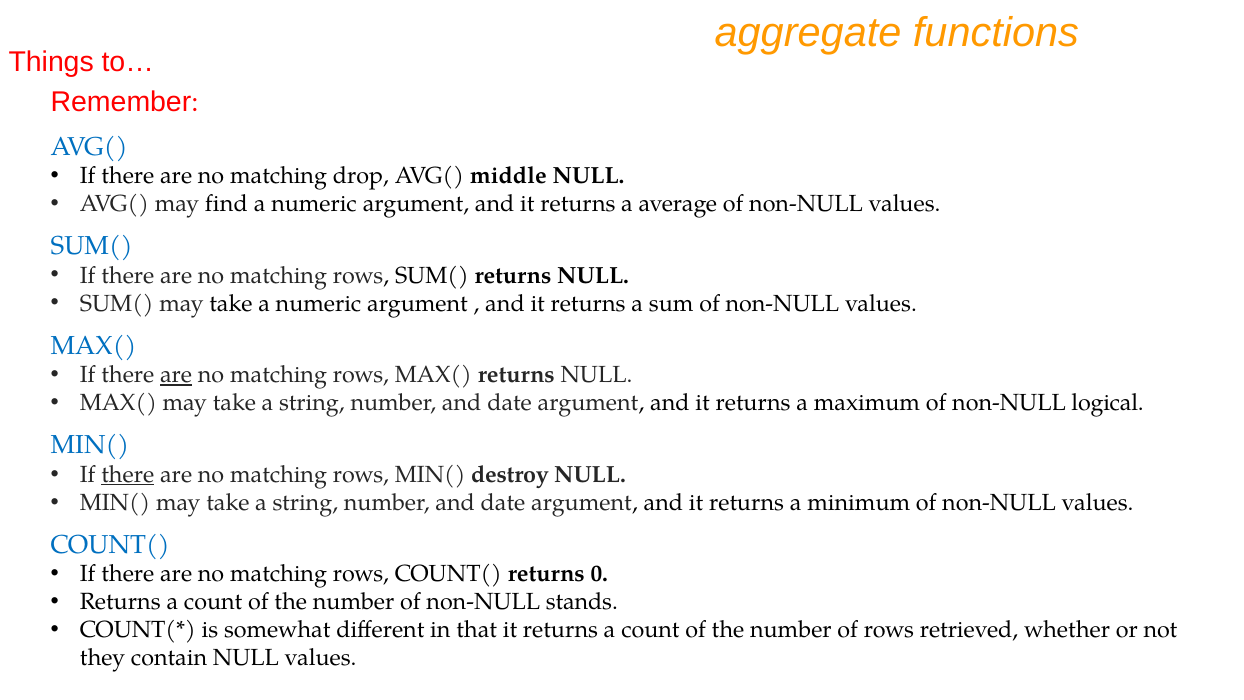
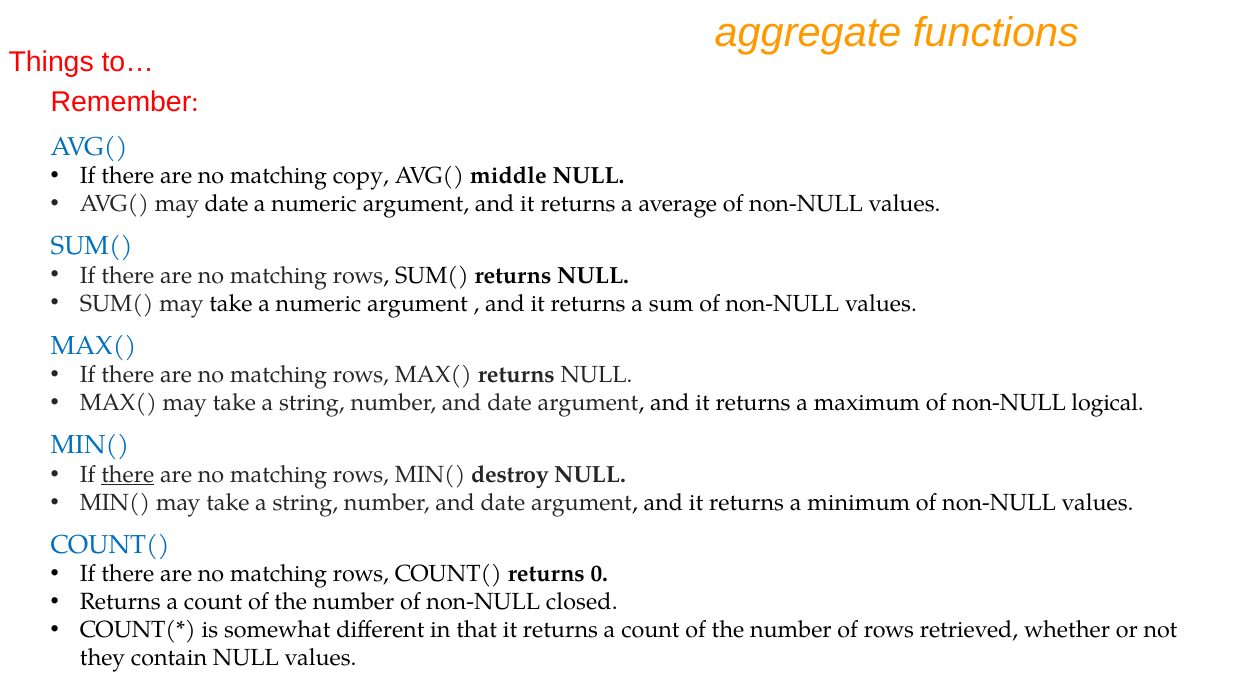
drop: drop -> copy (361, 176)
may find: find -> date (227, 204)
are underline: present -> none (176, 375)
stands: stands -> closed (582, 602)
